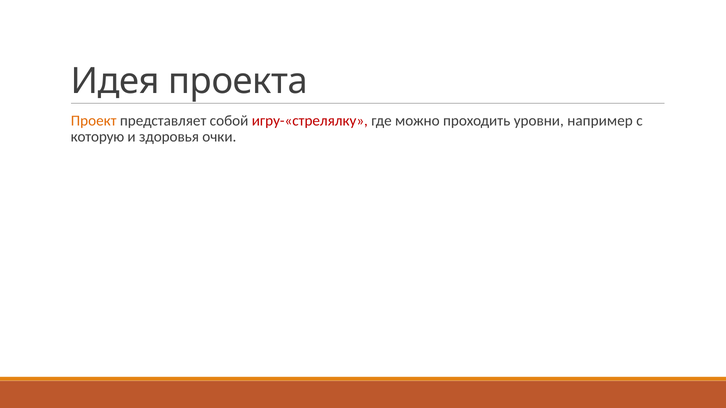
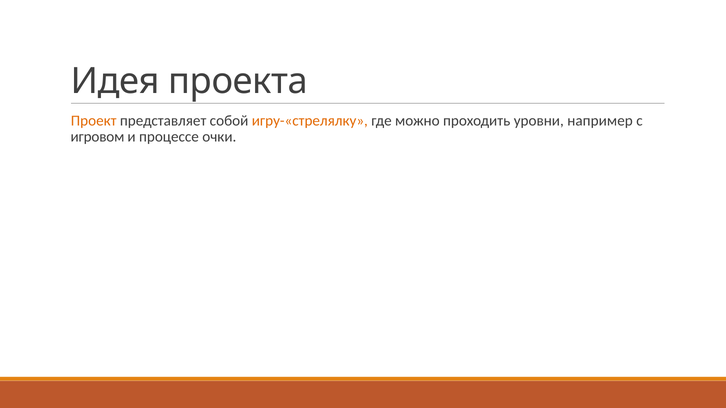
игру-«стрелялку colour: red -> orange (310, 121)
которую: которую -> игровом (97, 137)
здоровья: здоровья -> процессе (169, 137)
